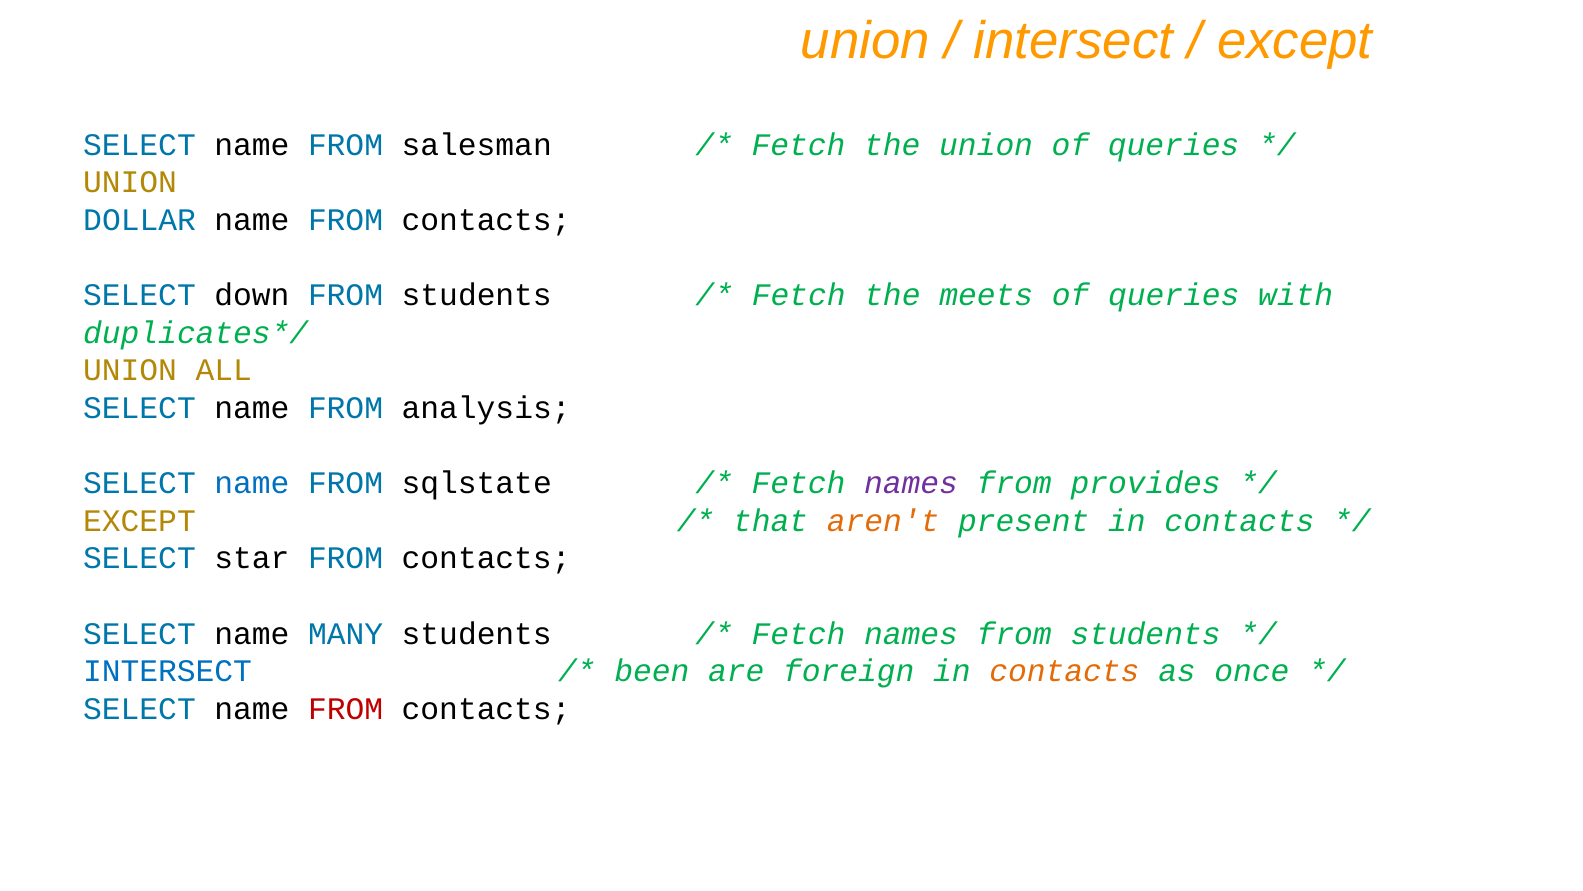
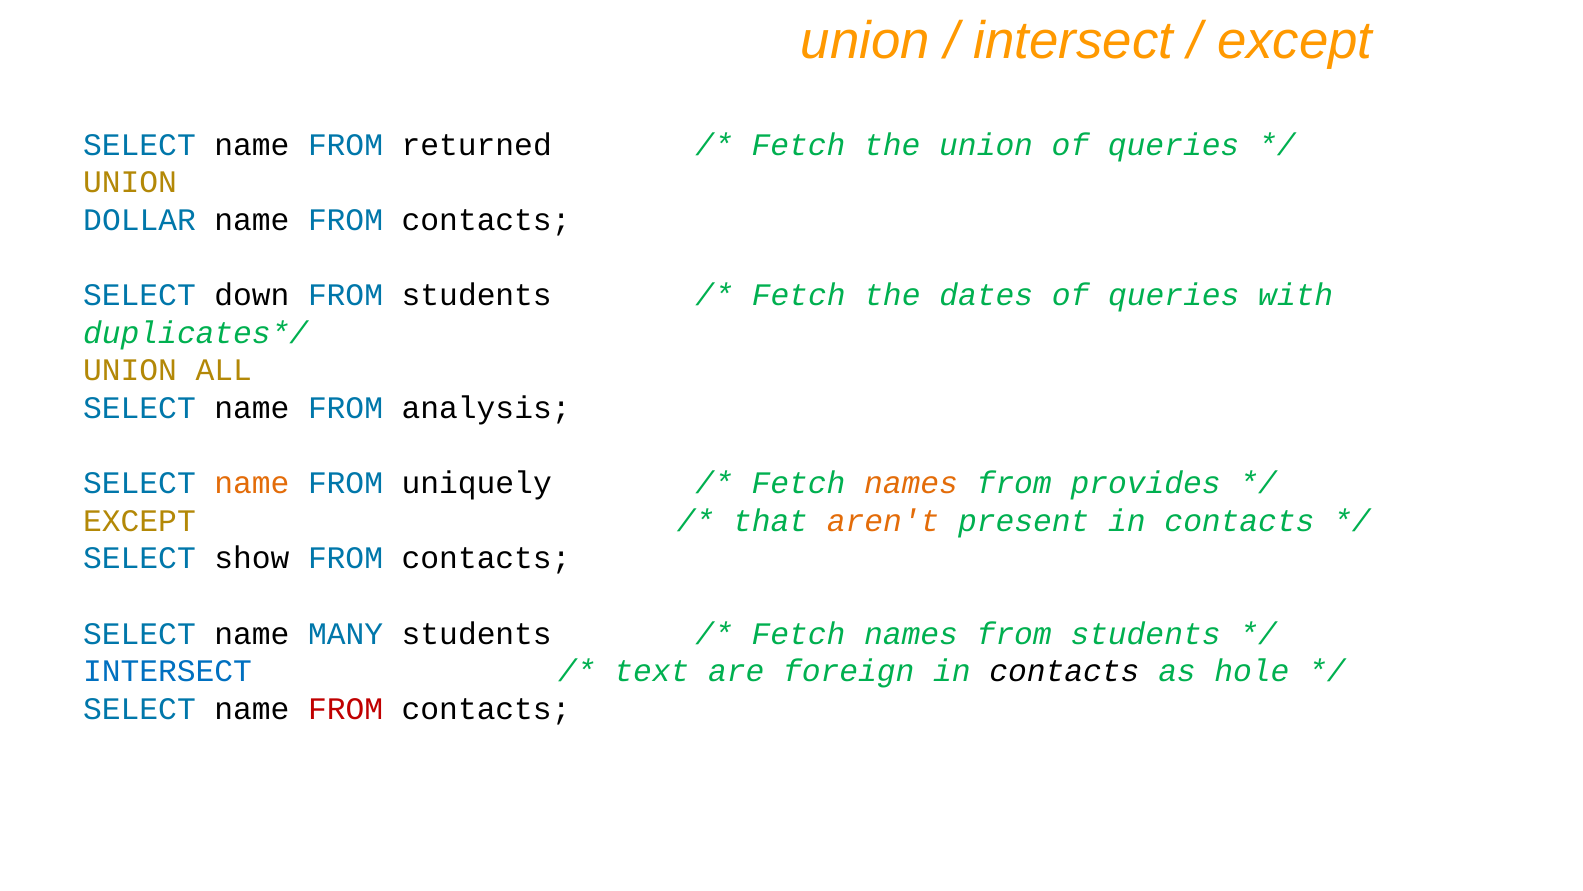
salesman: salesman -> returned (477, 145)
meets: meets -> dates (986, 295)
name colour: blue -> orange (252, 483)
sqlstate: sqlstate -> uniquely (477, 483)
names colour: purple -> orange (911, 483)
star: star -> show (252, 558)
been: been -> text (652, 671)
contacts colour: orange -> black (1064, 671)
once: once -> hole (1252, 671)
